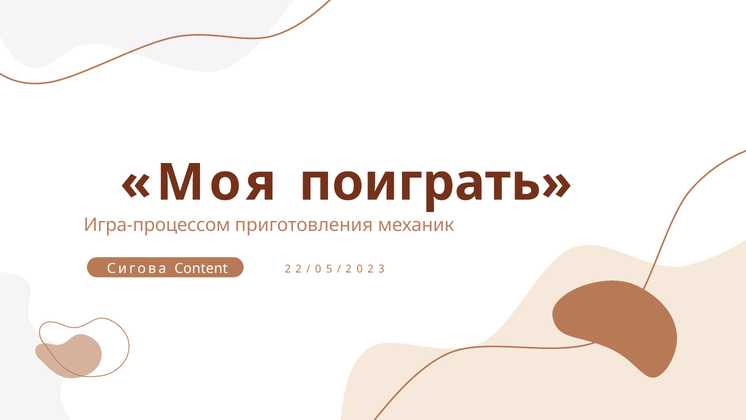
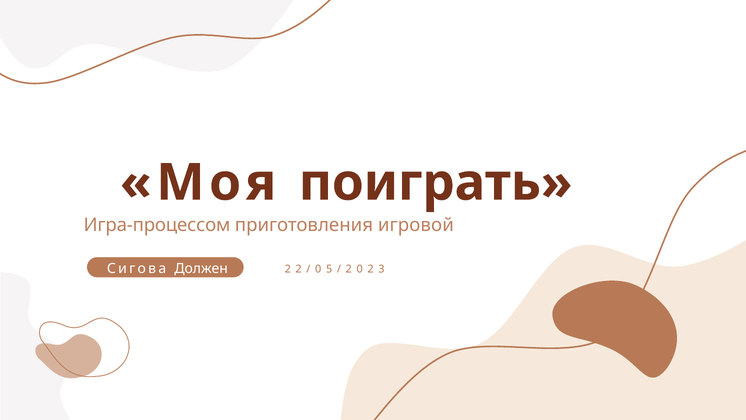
механик: механик -> игровой (416, 225)
Content: Content -> Должен (201, 268)
